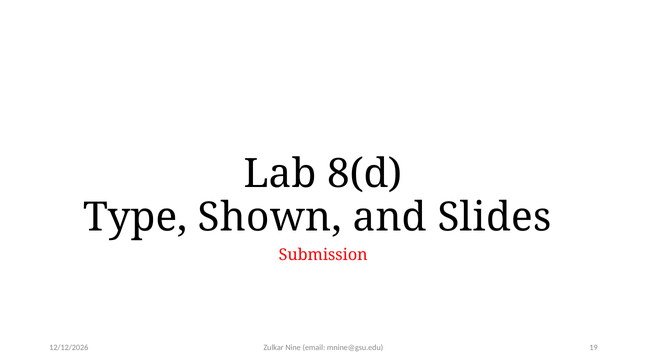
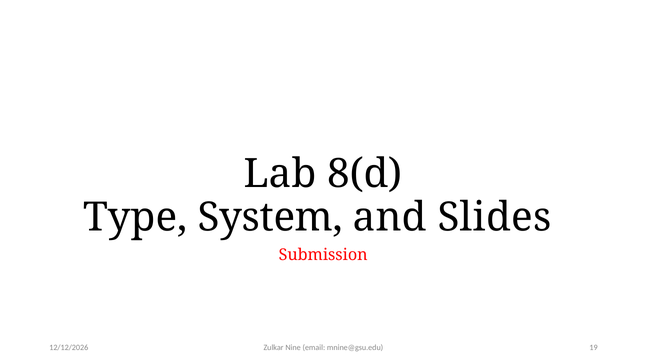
Shown: Shown -> System (270, 218)
